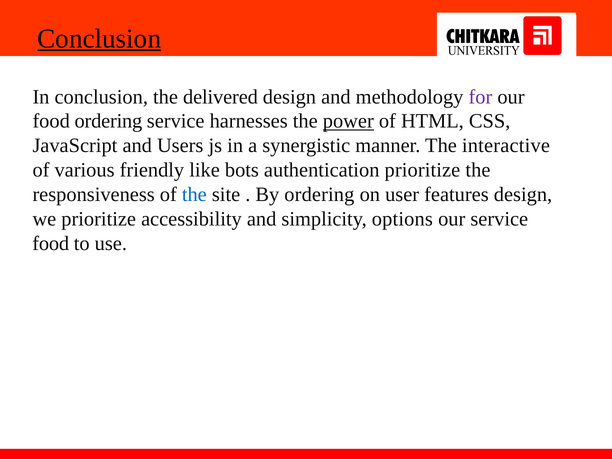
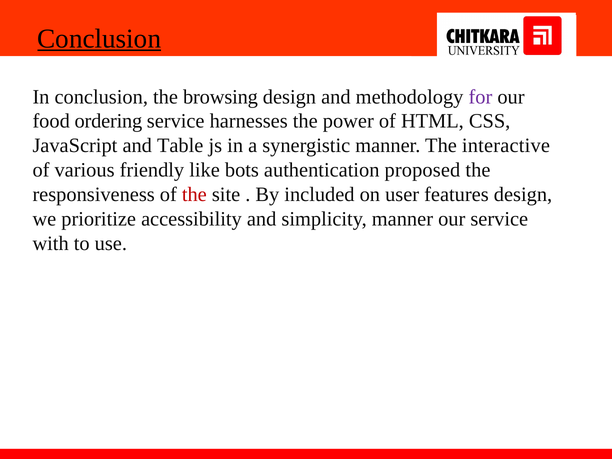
delivered: delivered -> browsing (220, 97)
power underline: present -> none (348, 121)
Users: Users -> Table (180, 146)
authentication prioritize: prioritize -> proposed (422, 170)
the colour: blue -> red (194, 195)
By ordering: ordering -> included (319, 195)
simplicity options: options -> manner (402, 219)
food: food -> with (51, 244)
